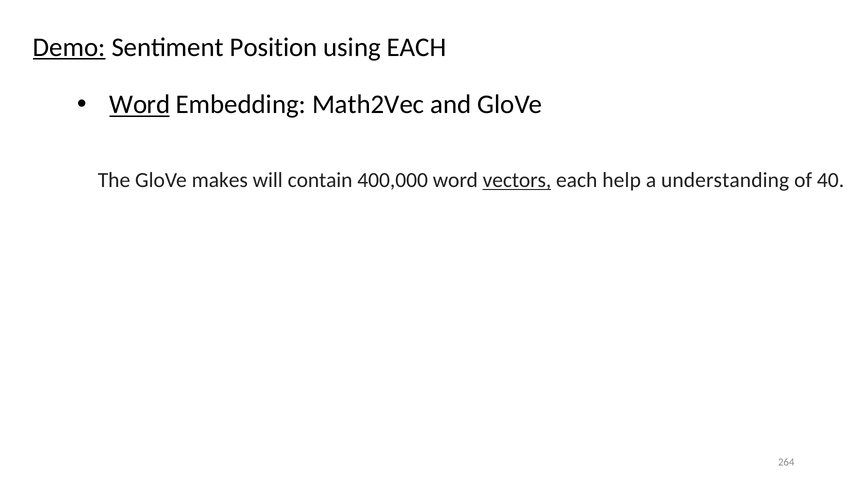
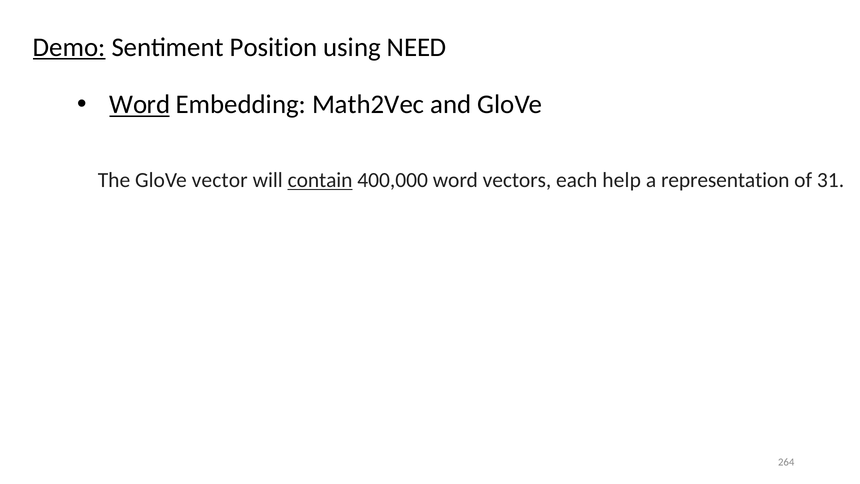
using EACH: EACH -> NEED (417, 47)
makes: makes -> vector (220, 180)
contain underline: none -> present (320, 180)
vectors underline: present -> none (517, 180)
understanding: understanding -> representation (725, 180)
40: 40 -> 31 (831, 180)
